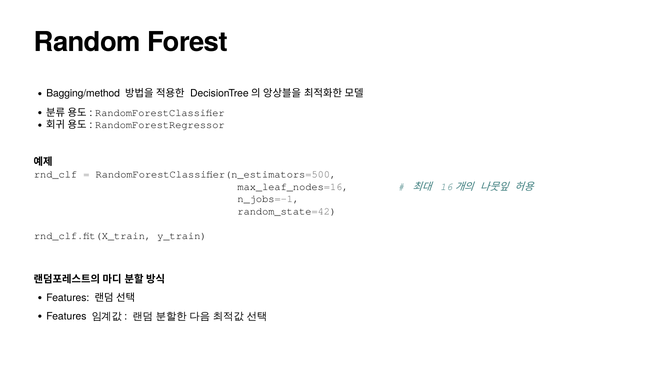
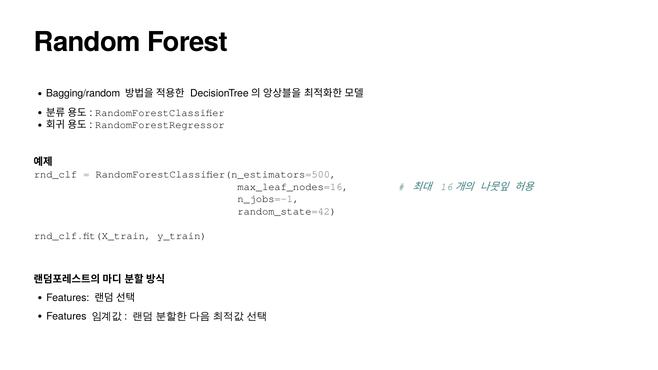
Bagging/method: Bagging/method -> Bagging/random (83, 94)
